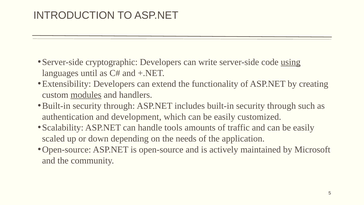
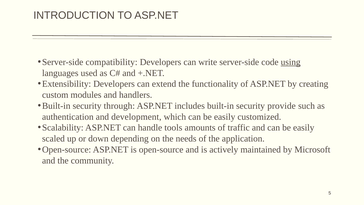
cryptographic: cryptographic -> compatibility (112, 62)
until: until -> used (89, 73)
modules underline: present -> none (86, 95)
includes built-in security through: through -> provide (282, 106)
